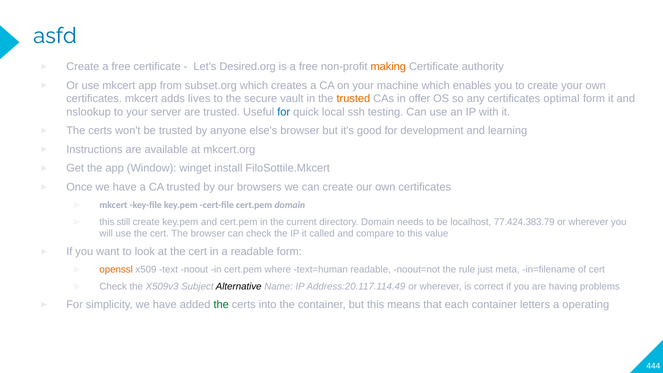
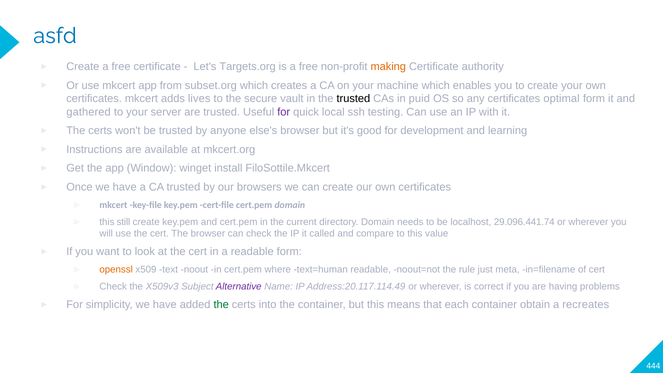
Desired.org: Desired.org -> Targets.org (248, 67)
trusted colour: orange -> black (353, 99)
offer: offer -> puid (419, 99)
nslookup: nslookup -> gathered (89, 112)
for colour: blue -> purple (284, 112)
77.424.383.79: 77.424.383.79 -> 29.096.441.74 (524, 222)
Alternative colour: black -> purple (239, 287)
letters: letters -> obtain (535, 305)
operating: operating -> recreates (586, 305)
